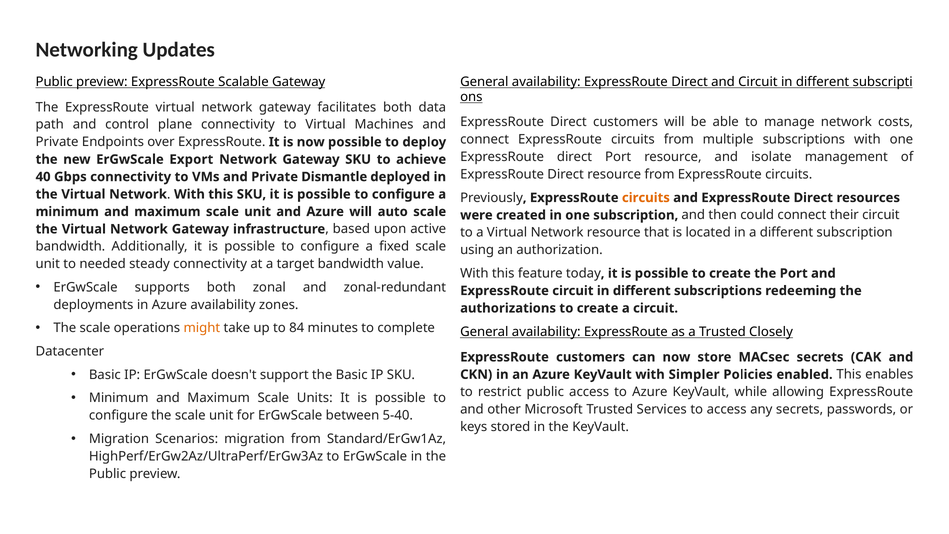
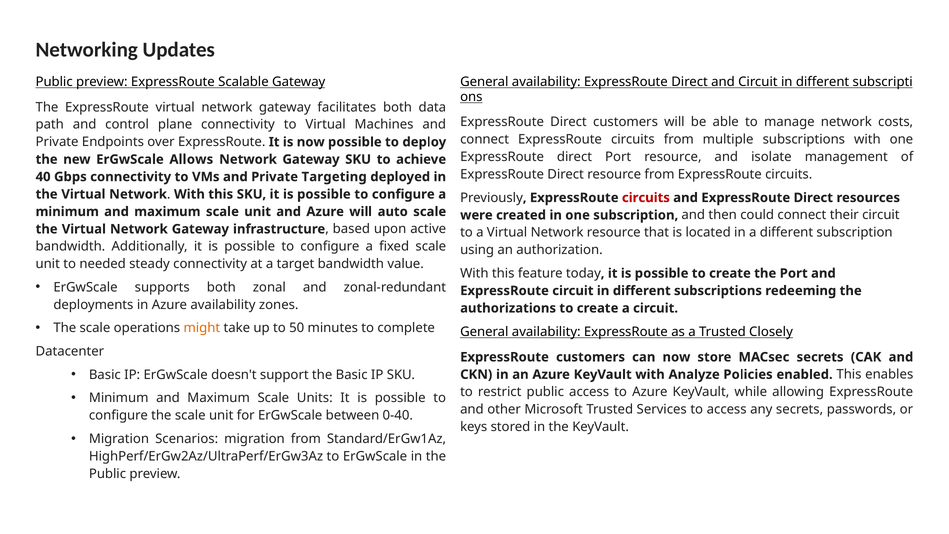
Export: Export -> Allows (191, 159)
Dismantle: Dismantle -> Targeting (334, 177)
circuits colour: orange -> red (646, 198)
84: 84 -> 50 (297, 328)
Simpler: Simpler -> Analyze (694, 374)
5-40: 5-40 -> 0-40 (398, 415)
